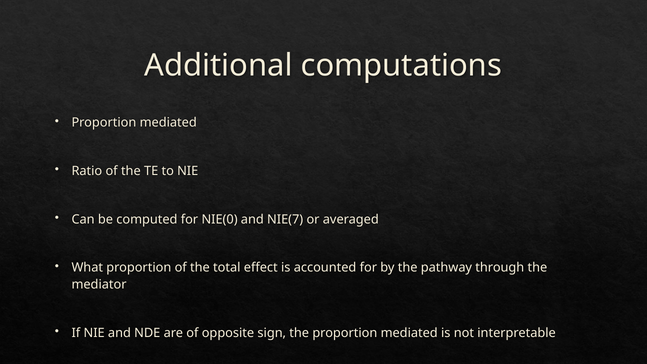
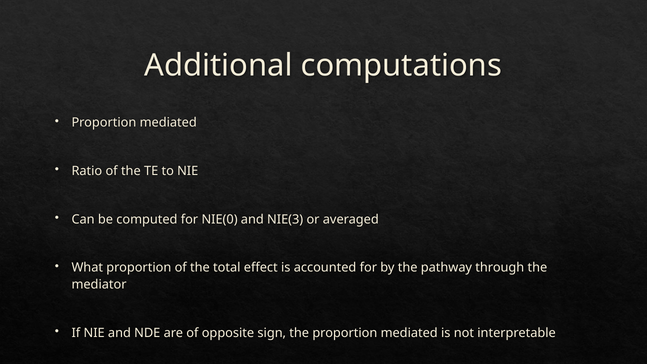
NIE(7: NIE(7 -> NIE(3 (285, 219)
